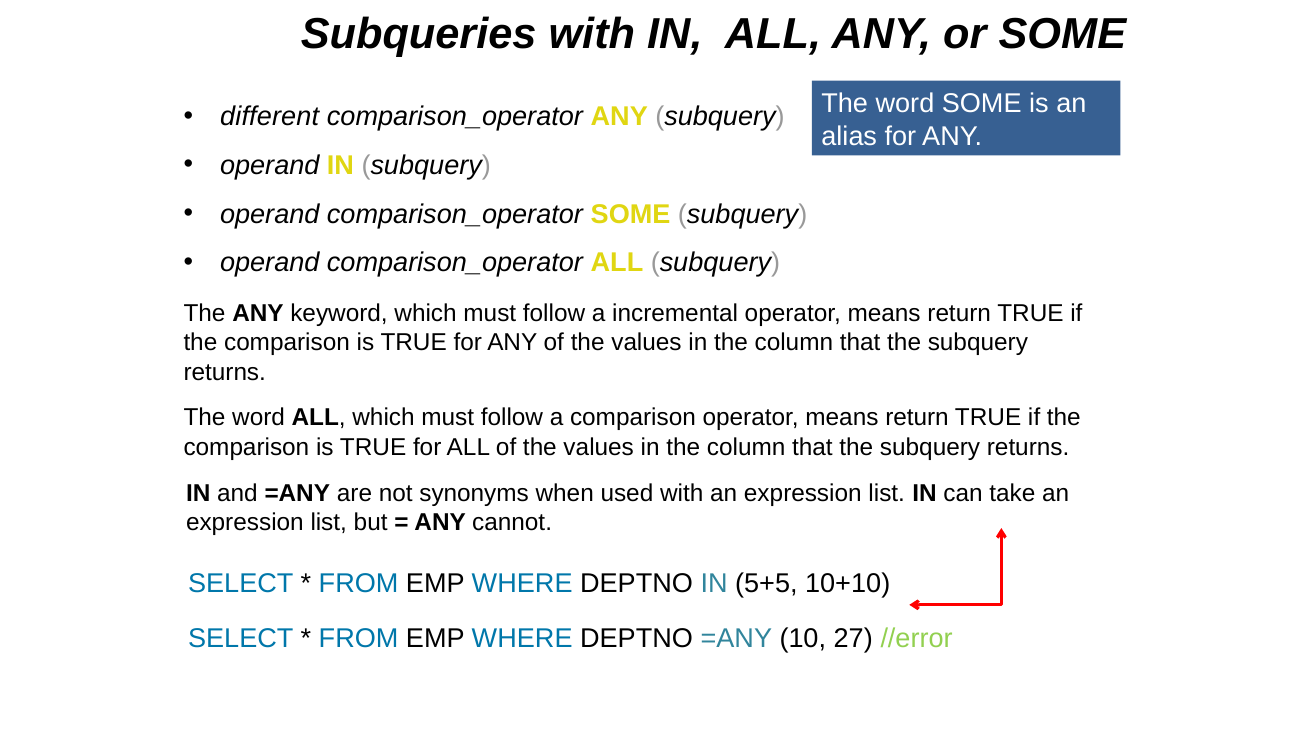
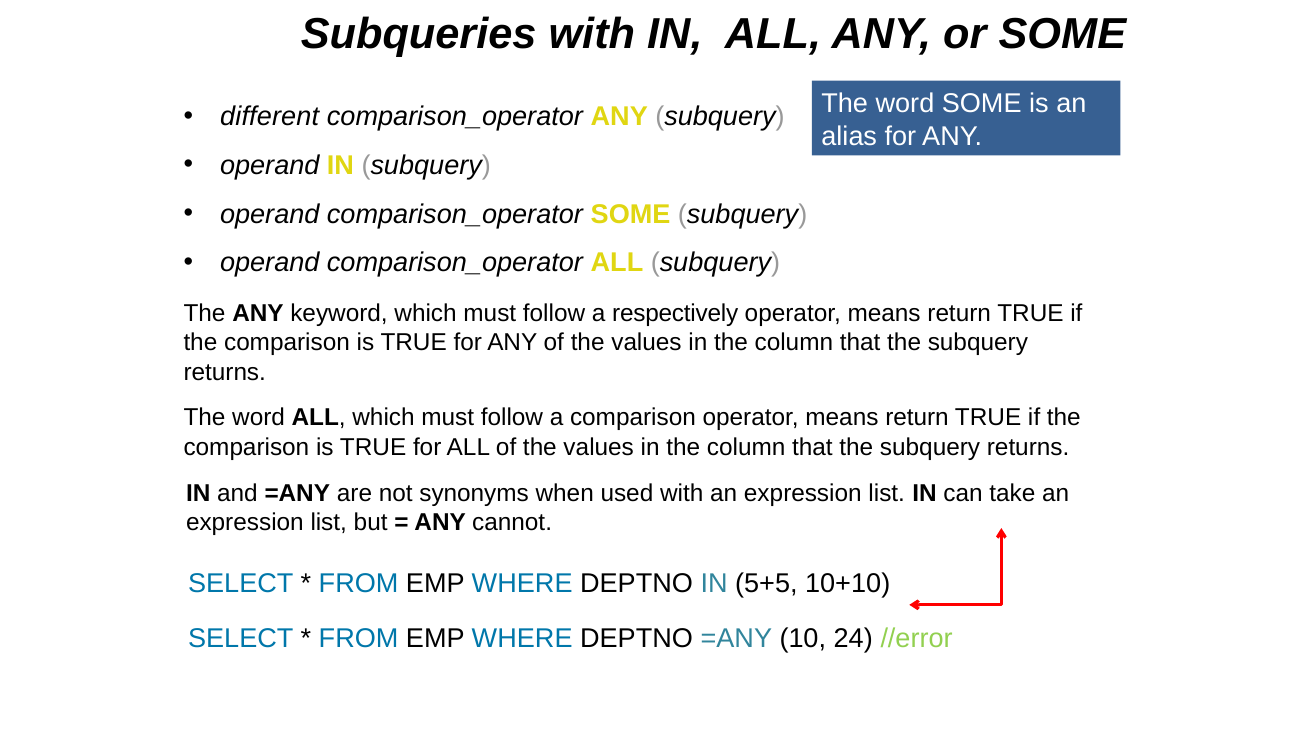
incremental: incremental -> respectively (675, 313)
27: 27 -> 24 (853, 638)
